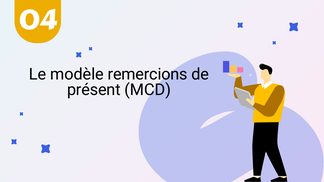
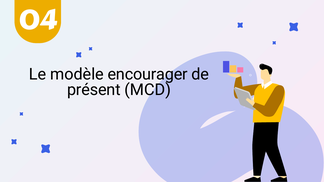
remercions: remercions -> encourager (148, 74)
